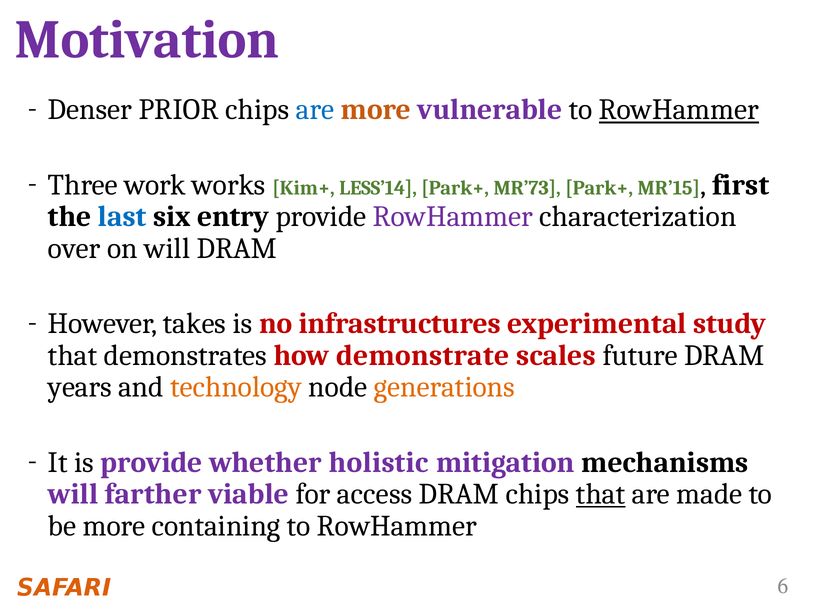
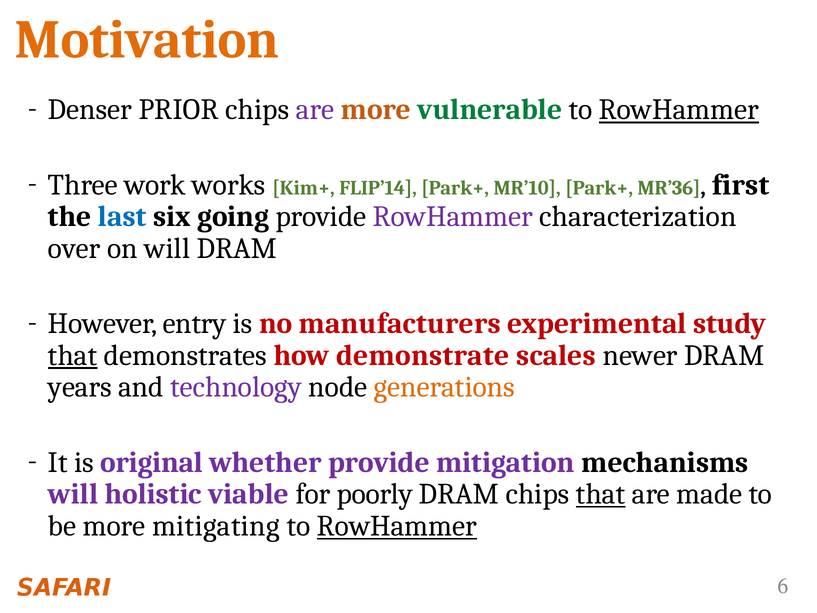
Motivation colour: purple -> orange (147, 40)
are colour: blue -> purple (315, 110)
vulnerable colour: purple -> green (490, 110)
LESS’14: LESS’14 -> FLIP’14 (378, 188)
MR’73: MR’73 -> MR’10 (527, 188)
MR’15: MR’15 -> MR’36 (669, 188)
entry: entry -> going (233, 217)
takes: takes -> entry (195, 323)
infrastructures: infrastructures -> manufacturers (400, 323)
that underline: none -> present (73, 355)
future: future -> newer (640, 355)
technology colour: orange -> purple (236, 387)
is provide: provide -> original (152, 462)
whether holistic: holistic -> provide (379, 462)
farther: farther -> holistic (153, 494)
access: access -> poorly (375, 494)
containing: containing -> mitigating (216, 526)
RowHammer underline: none -> present (397, 526)
